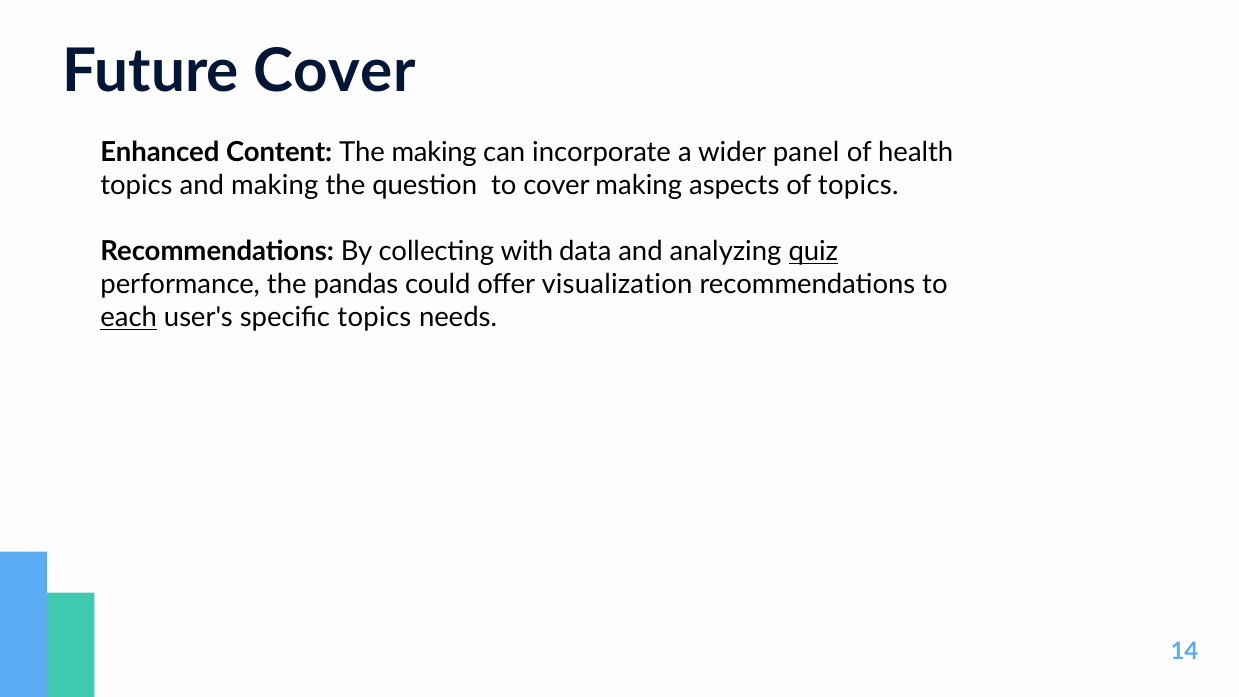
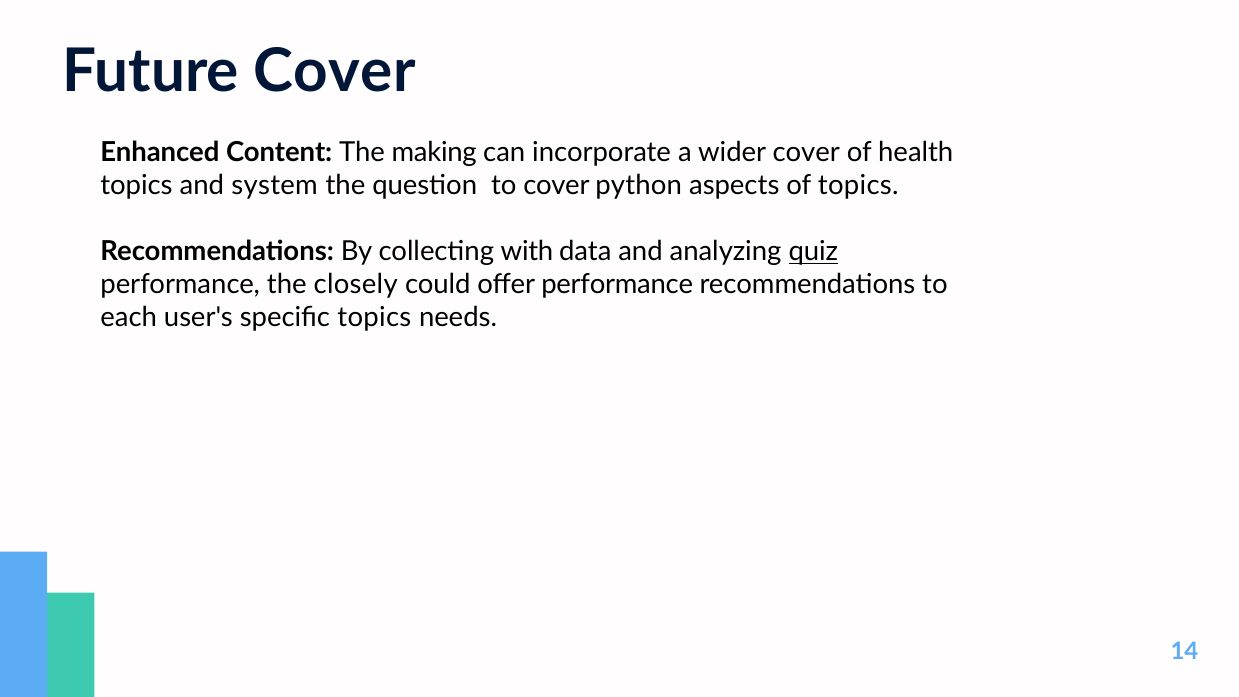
wider panel: panel -> cover (806, 153)
and making: making -> system (275, 186)
cover making: making -> python (639, 186)
pandas: pandas -> closely (356, 285)
offer visualization: visualization -> performance (617, 285)
each underline: present -> none (129, 318)
